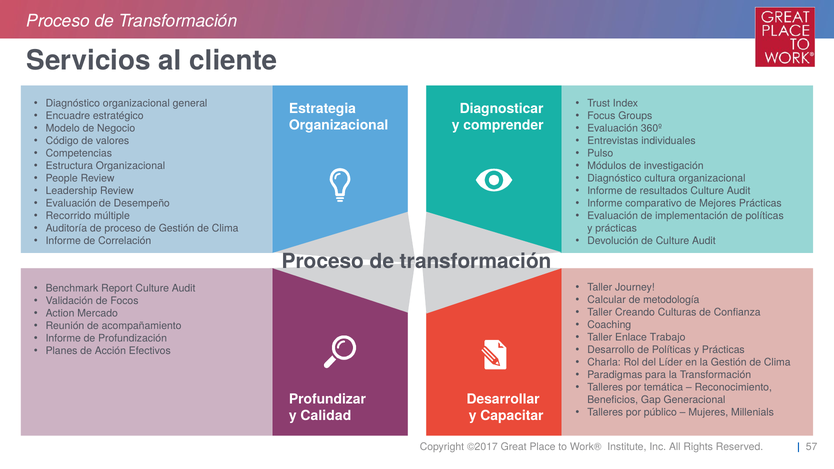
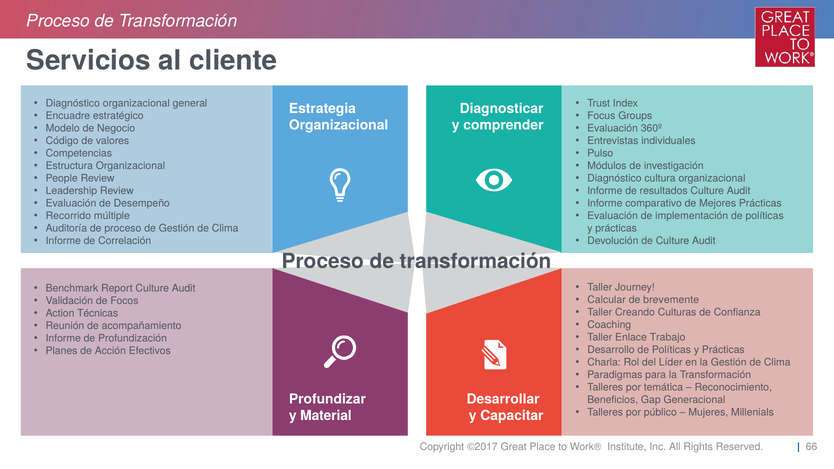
metodología: metodología -> brevemente (671, 300)
Mercado: Mercado -> Técnicas (98, 313)
Calidad: Calidad -> Material (326, 416)
57: 57 -> 66 (812, 447)
